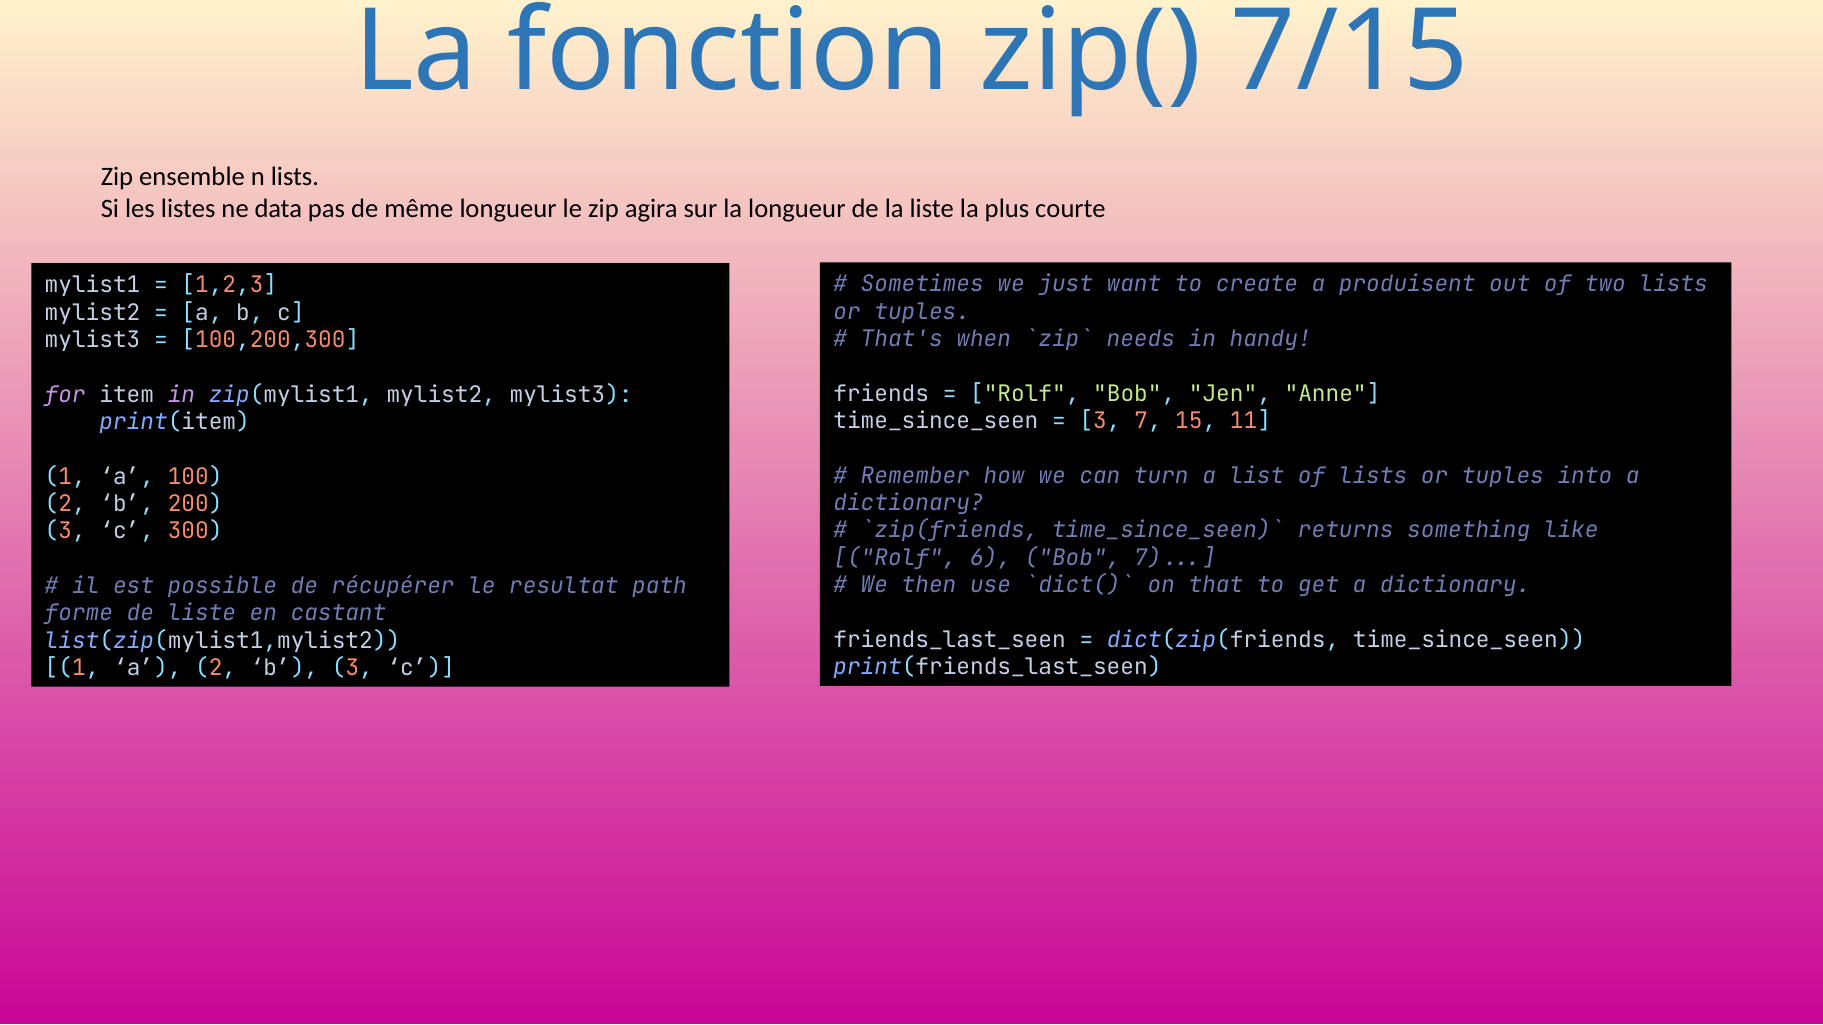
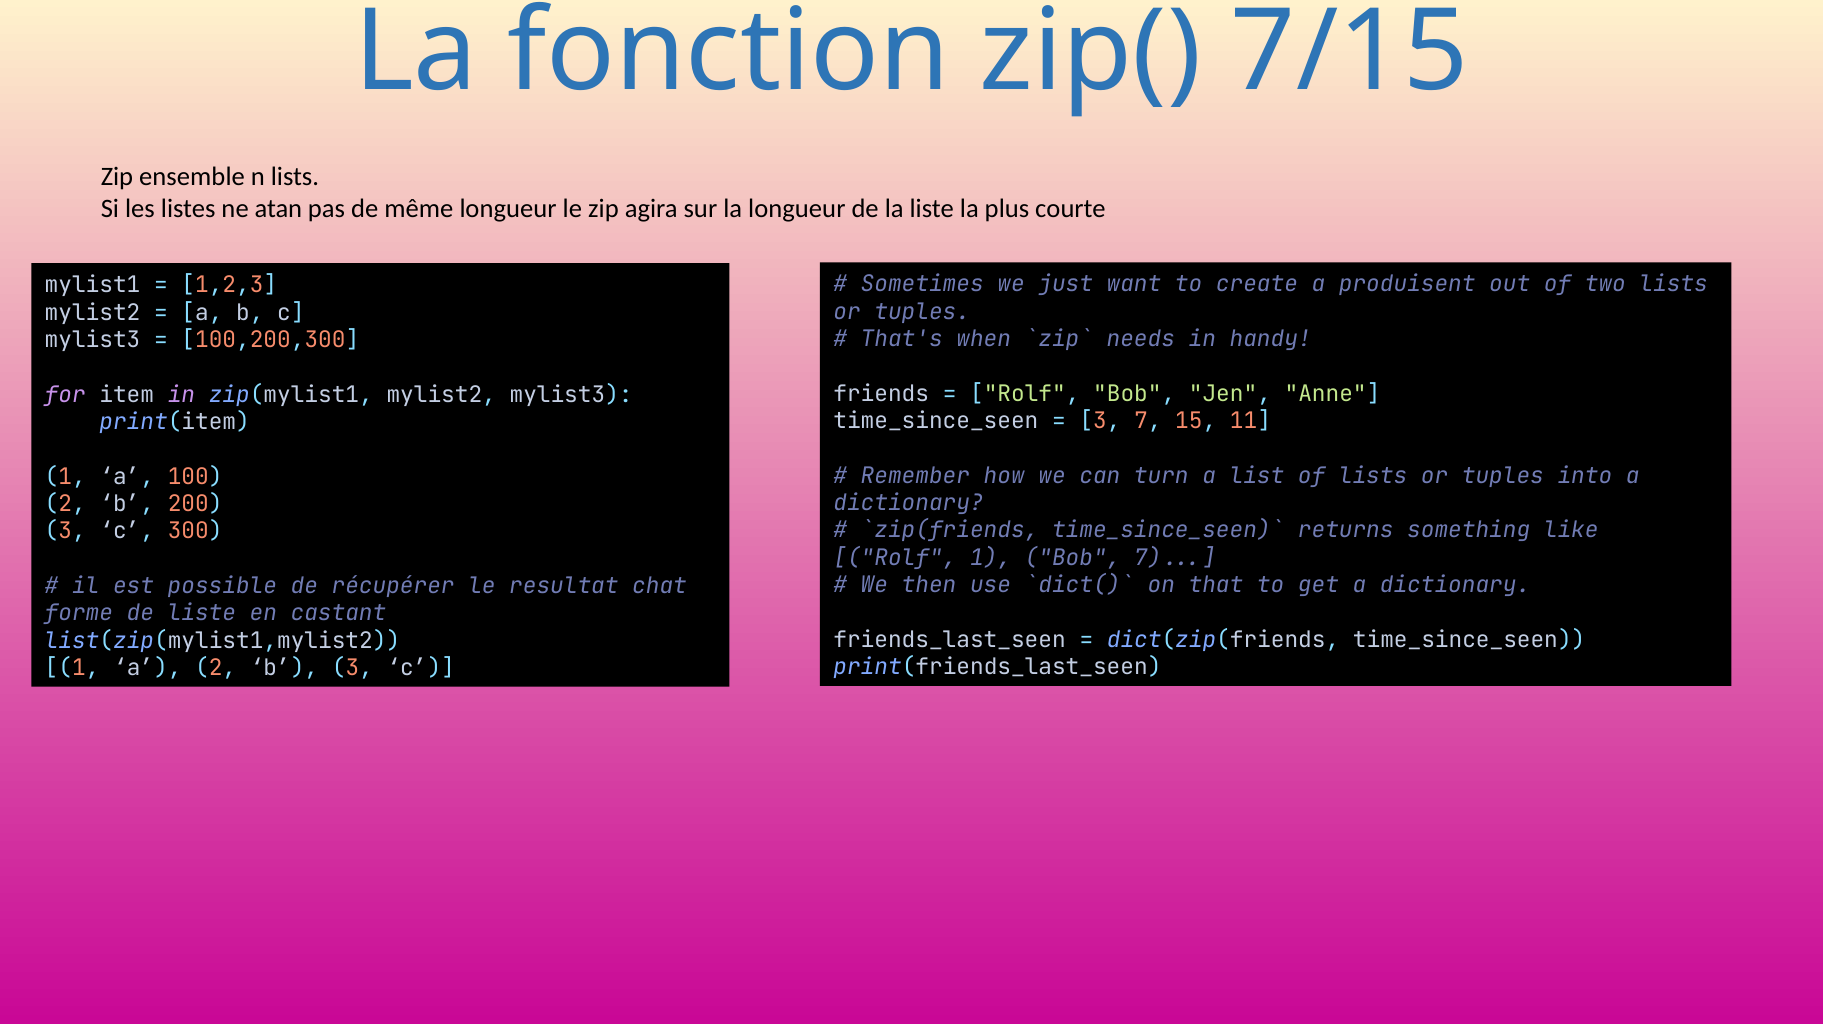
data: data -> atan (278, 209)
Rolf 6: 6 -> 1 (991, 558)
path: path -> chat (660, 586)
